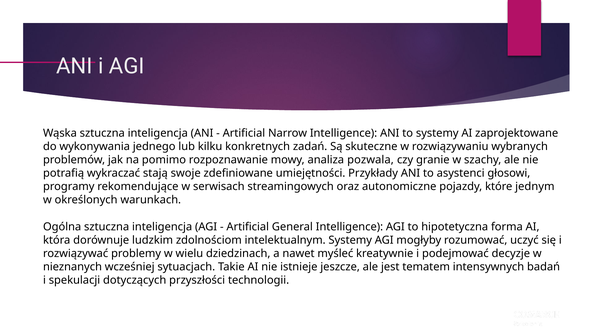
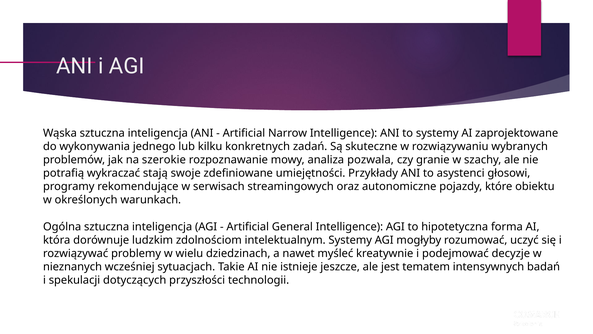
pomimo: pomimo -> szerokie (164, 160)
jednym: jednym -> obiektu (535, 186)
